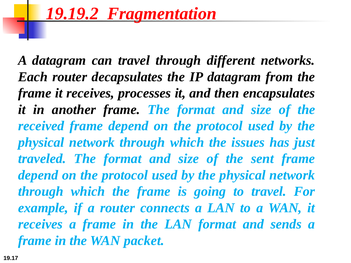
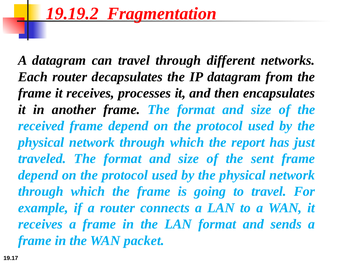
issues: issues -> report (248, 143)
